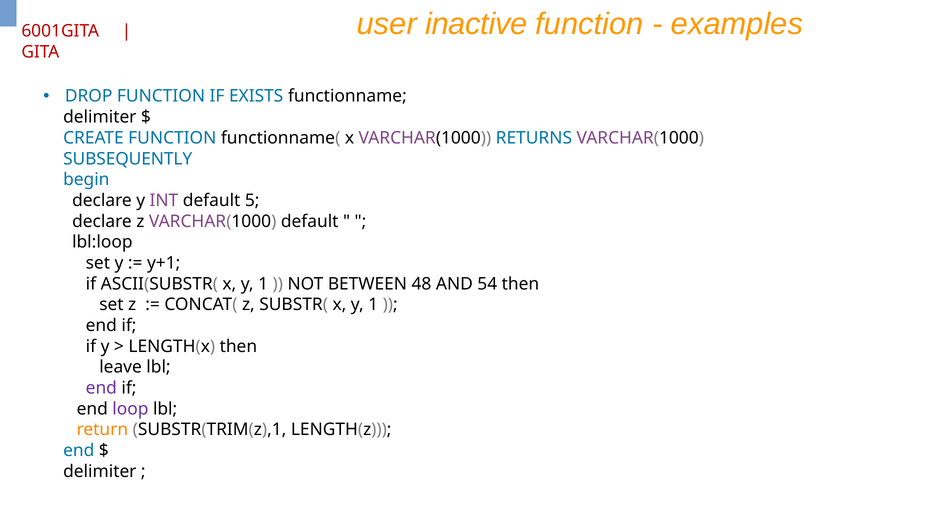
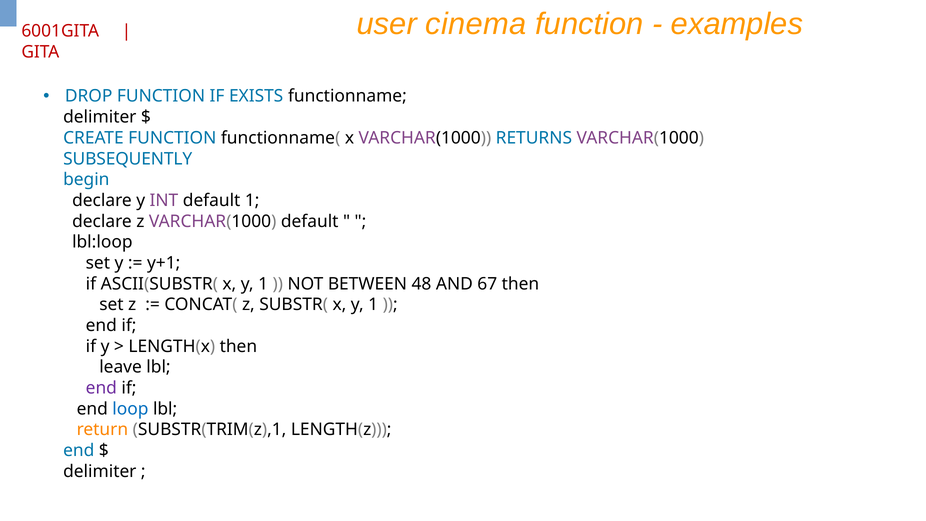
inactive: inactive -> cinema (476, 24)
default 5: 5 -> 1 (252, 200)
54: 54 -> 67 (487, 284)
loop colour: purple -> blue (130, 409)
